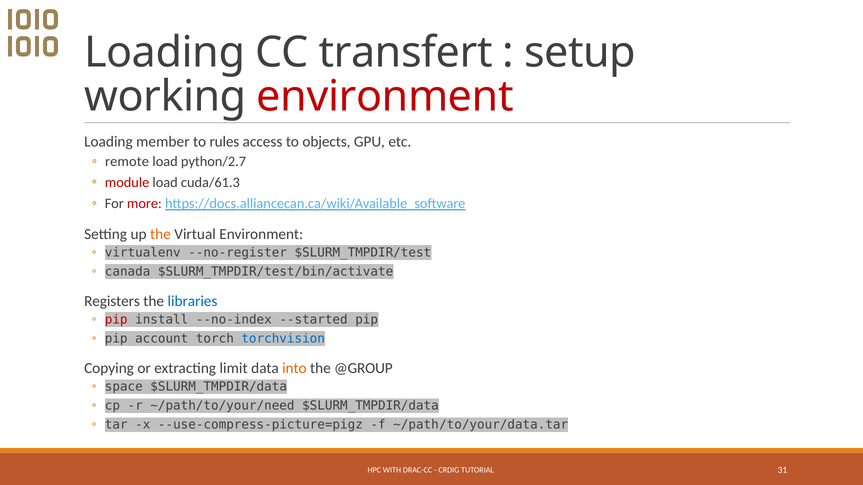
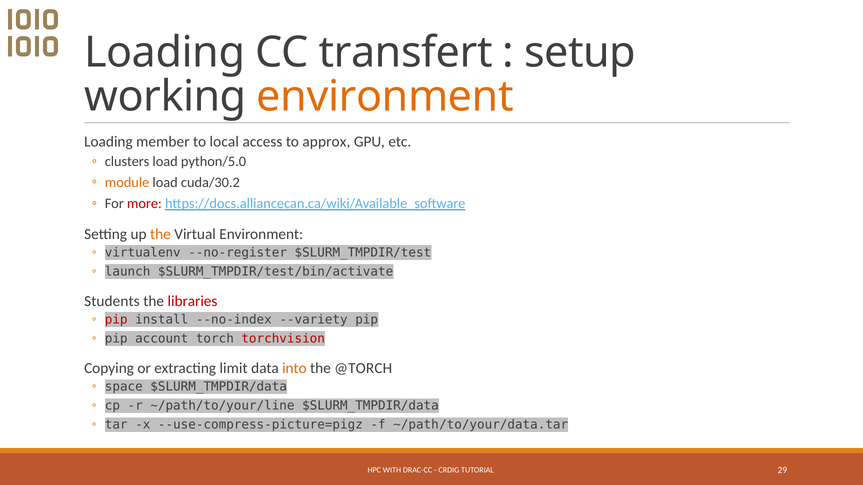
environment colour: red -> orange (385, 97)
rules: rules -> local (224, 142)
objects: objects -> approx (326, 142)
remote: remote -> clusters (127, 162)
python/2.7: python/2.7 -> python/5.0 (214, 162)
module colour: red -> orange (127, 183)
cuda/61.3: cuda/61.3 -> cuda/30.2 (210, 183)
canada: canada -> launch (128, 272)
Registers: Registers -> Students (112, 301)
libraries colour: blue -> red (192, 301)
--started: --started -> --variety (314, 320)
torchvision colour: blue -> red (283, 339)
@GROUP: @GROUP -> @TORCH (363, 368)
~/path/to/your/need: ~/path/to/your/need -> ~/path/to/your/line (222, 406)
31: 31 -> 29 (782, 471)
